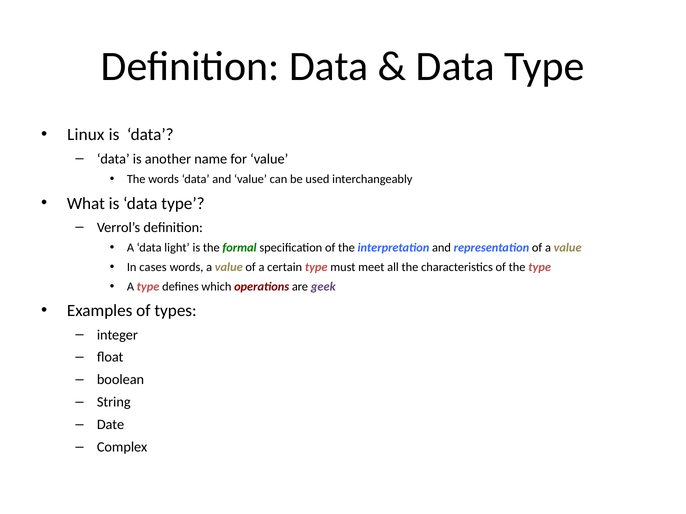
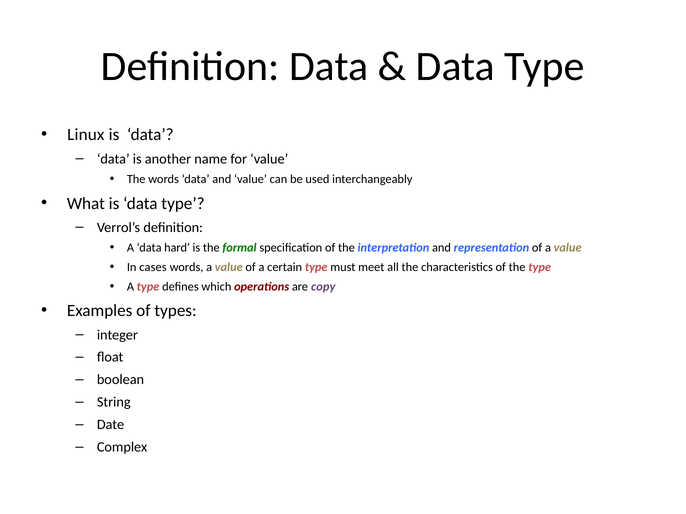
light: light -> hard (177, 248)
geek: geek -> copy (323, 287)
